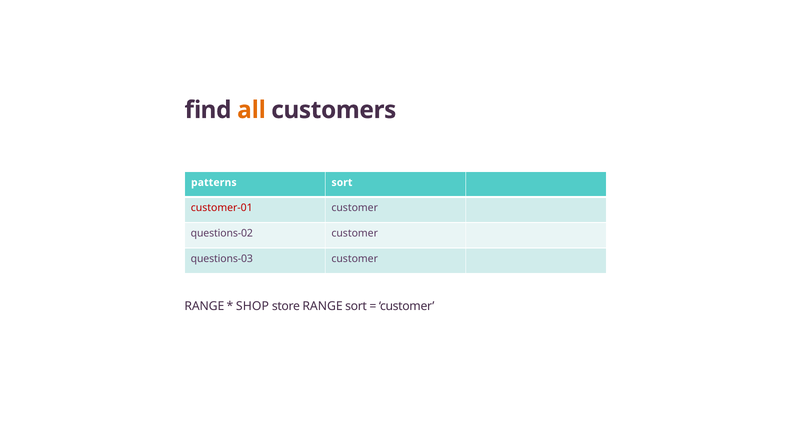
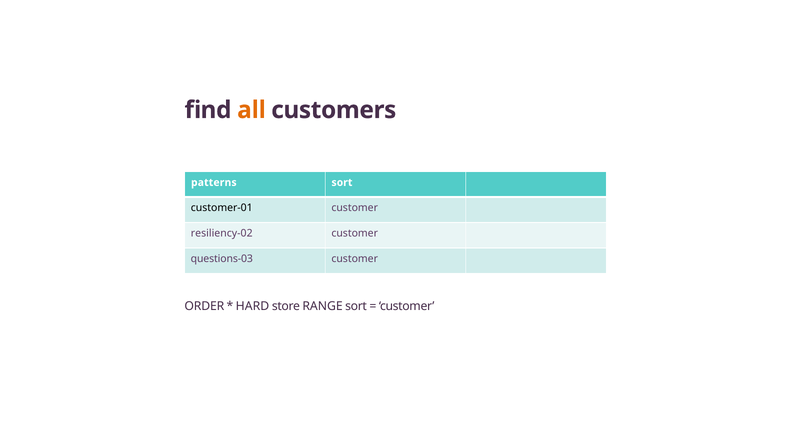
customer-01 colour: red -> black (222, 208)
questions-02: questions-02 -> resiliency-02 (222, 233)
RANGE: RANGE -> ORDER (204, 306)
SHOP: SHOP -> HARD (253, 306)
